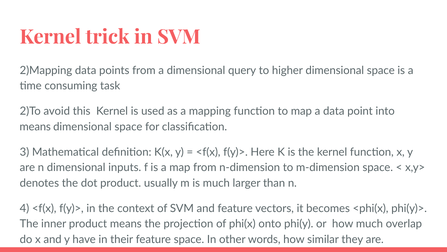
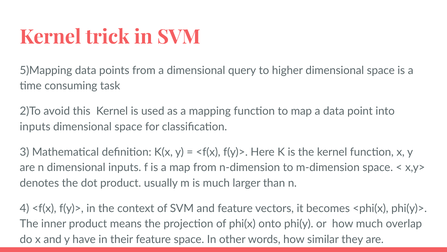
2)Mapping: 2)Mapping -> 5)Mapping (46, 70)
means: means -> inputs (35, 126)
